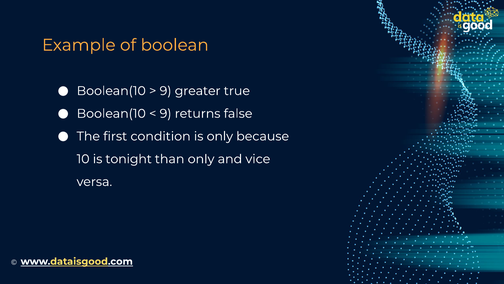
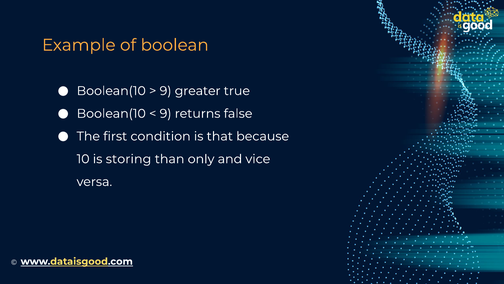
is only: only -> that (220, 136)
tonight: tonight -> storing (129, 159)
